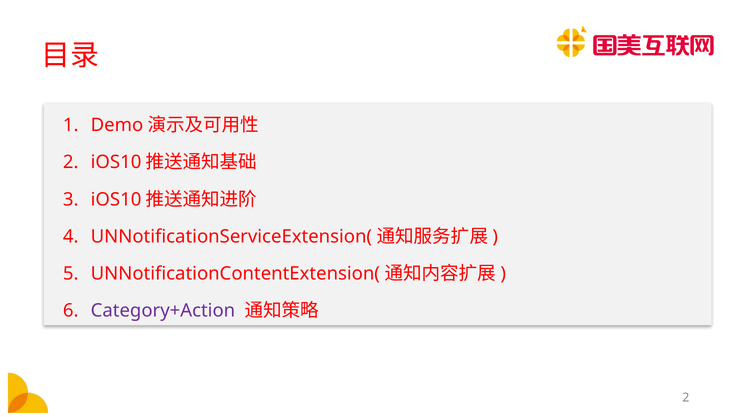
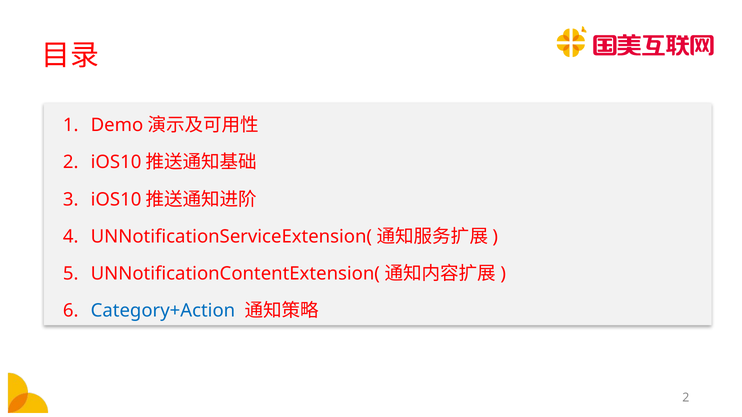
Category+Action colour: purple -> blue (163, 311)
